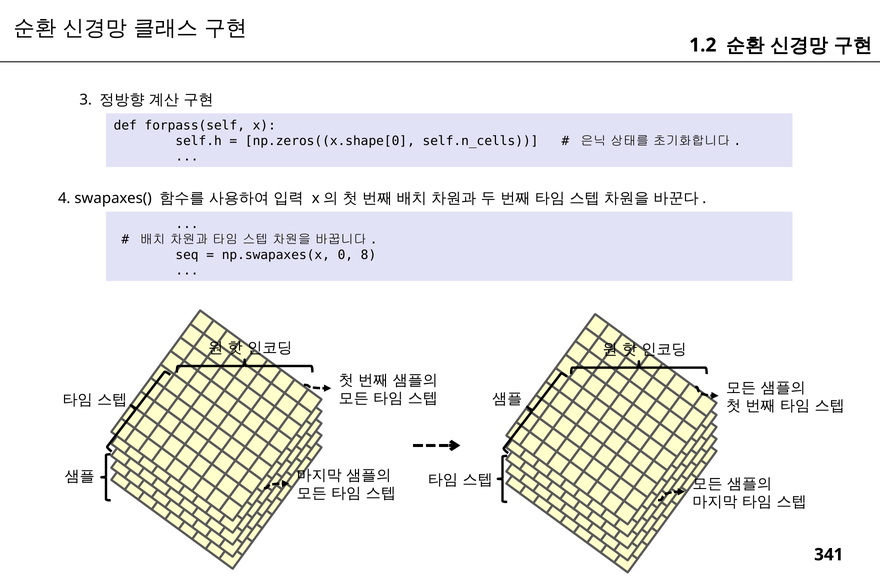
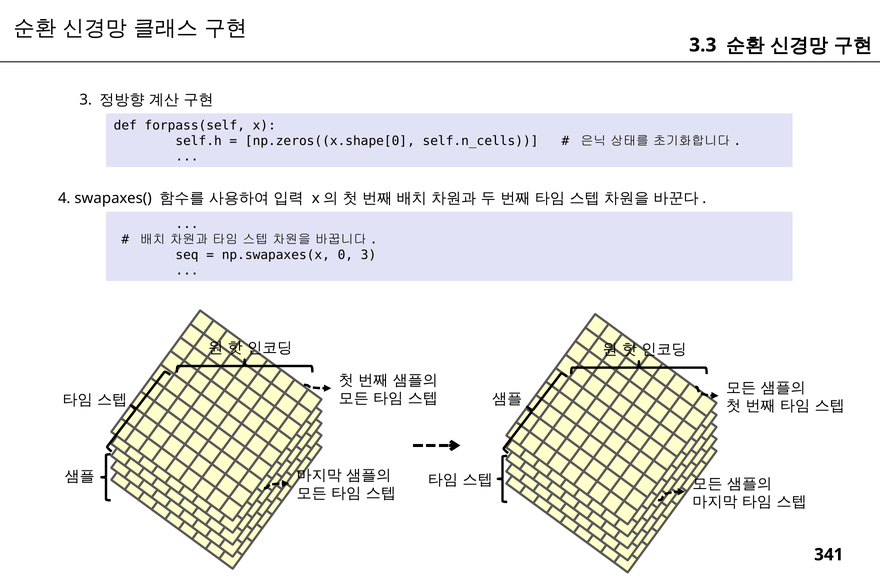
1.2: 1.2 -> 3.3 (703, 45)
0 8: 8 -> 3 (368, 255)
